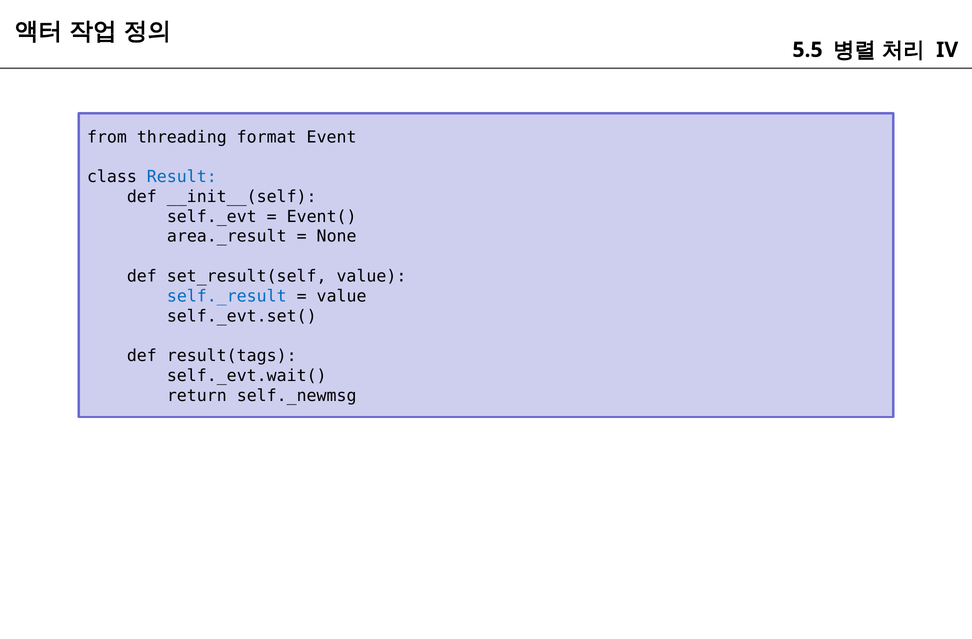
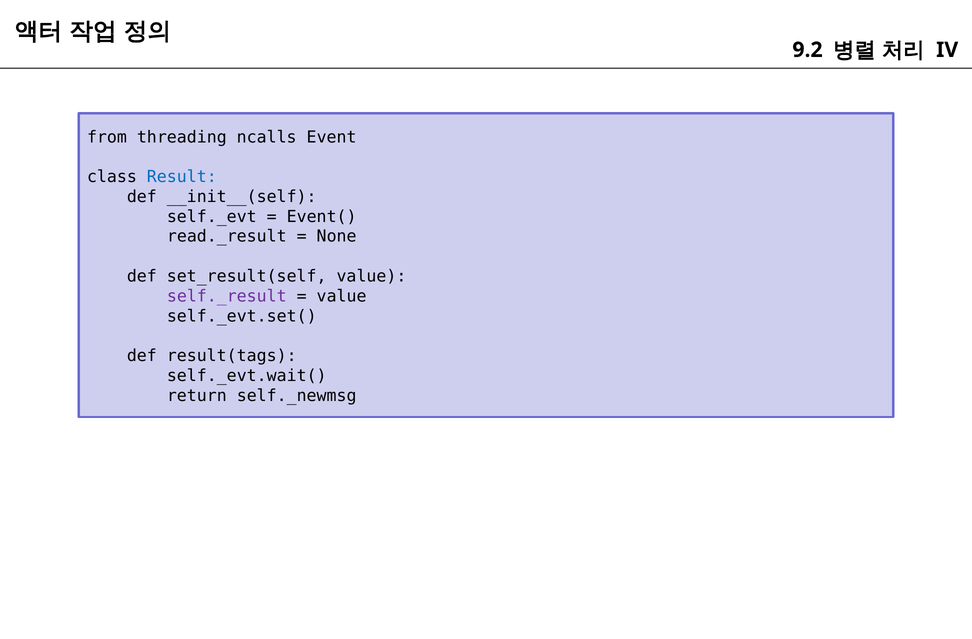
5.5: 5.5 -> 9.2 (808, 50)
format: format -> ncalls (267, 137)
area._result: area._result -> read._result (227, 236)
self._result colour: blue -> purple (227, 296)
